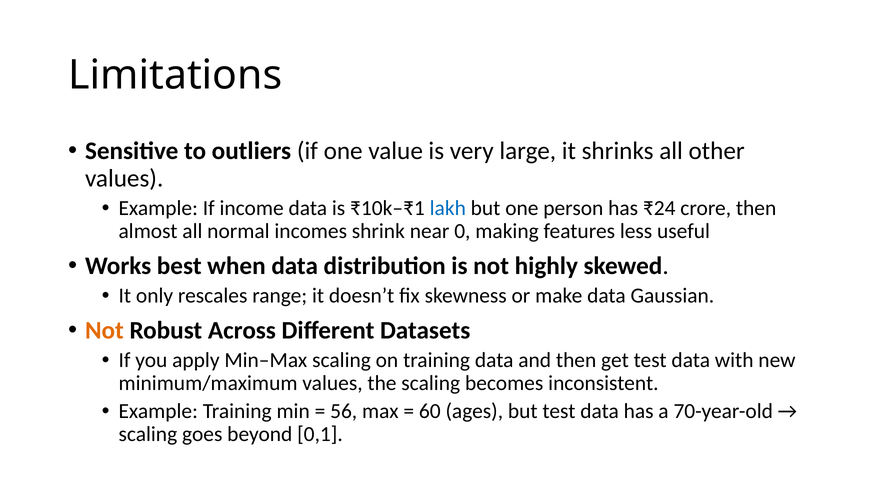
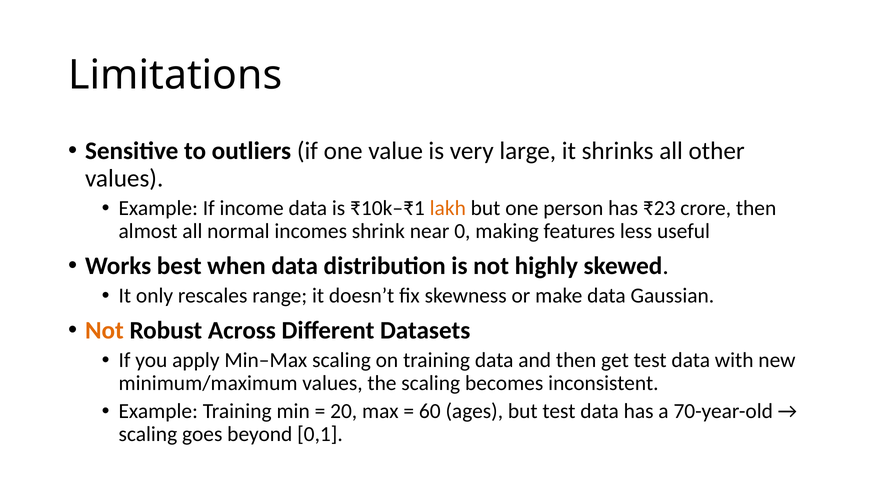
lakh colour: blue -> orange (448, 208)
₹24: ₹24 -> ₹23 (659, 208)
56: 56 -> 20 (344, 411)
